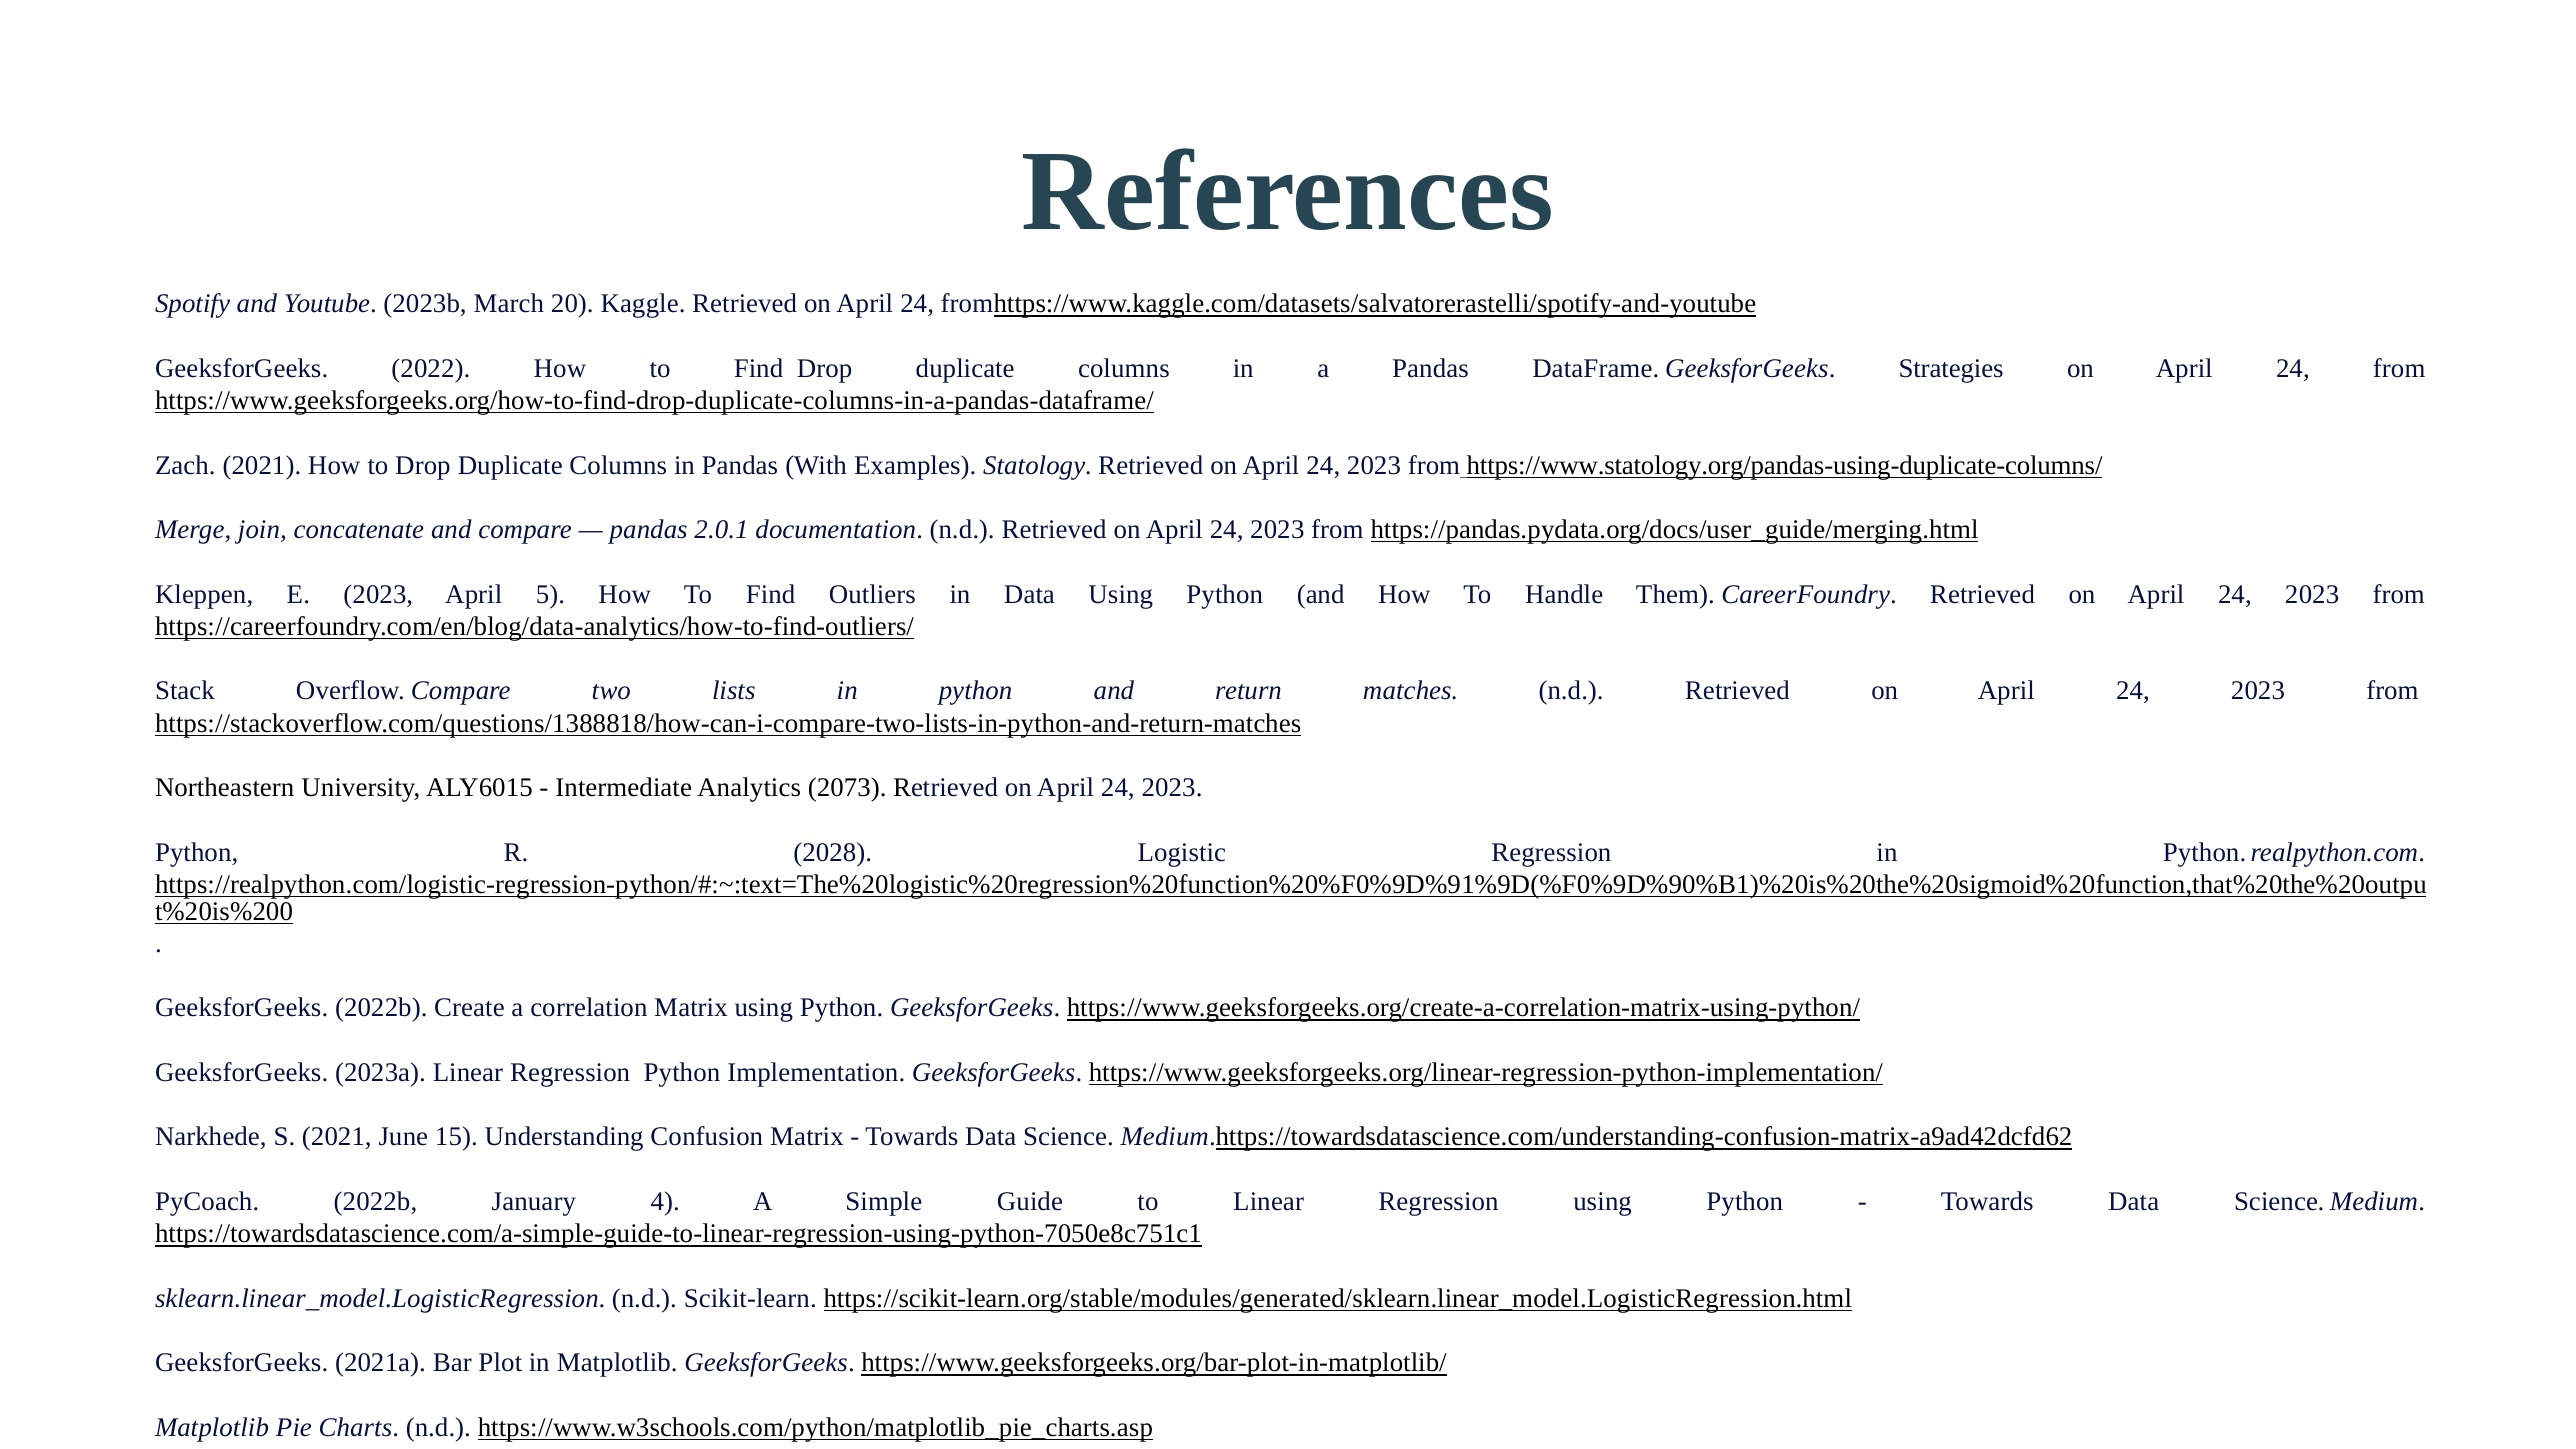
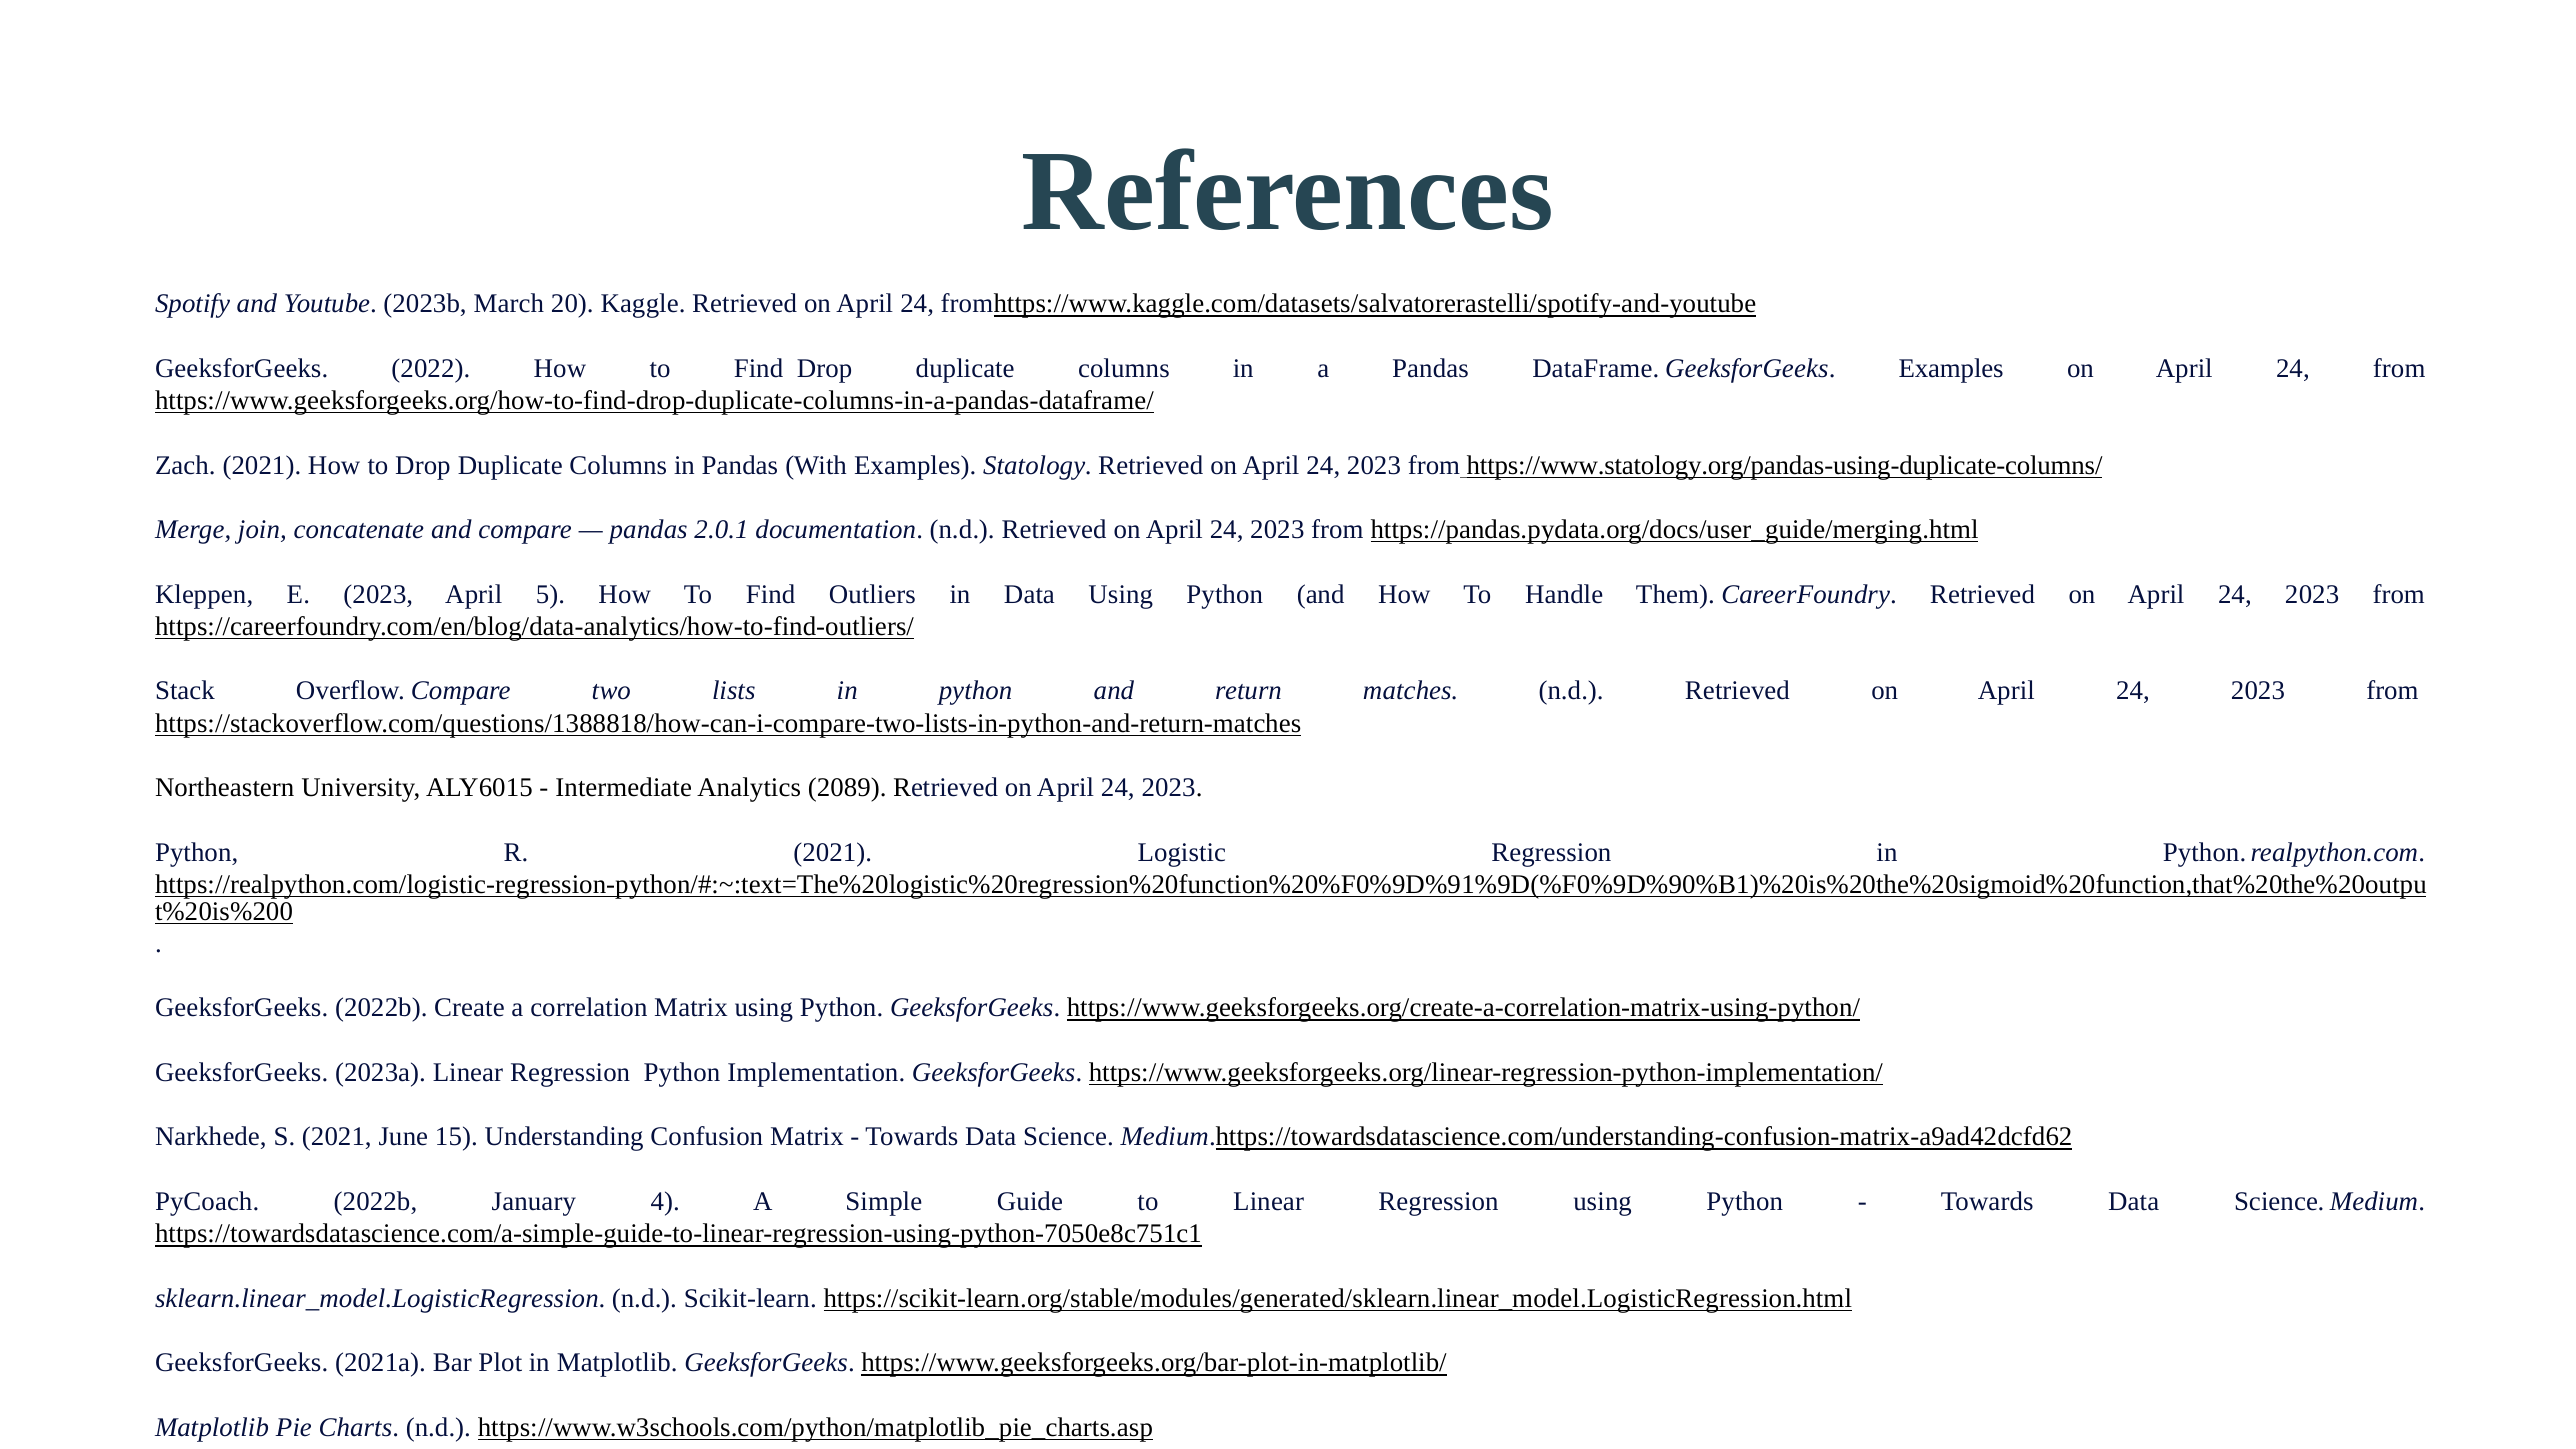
GeeksforGeeks Strategies: Strategies -> Examples (1951, 368)
2073: 2073 -> 2089 (847, 788)
R 2028: 2028 -> 2021 (833, 852)
